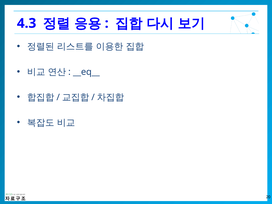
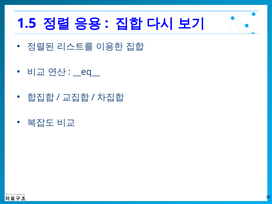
4.3: 4.3 -> 1.5 (27, 23)
